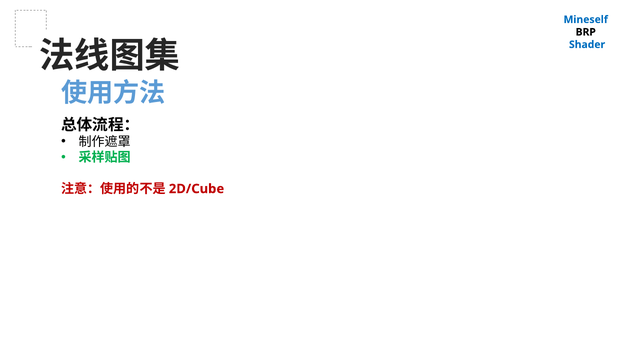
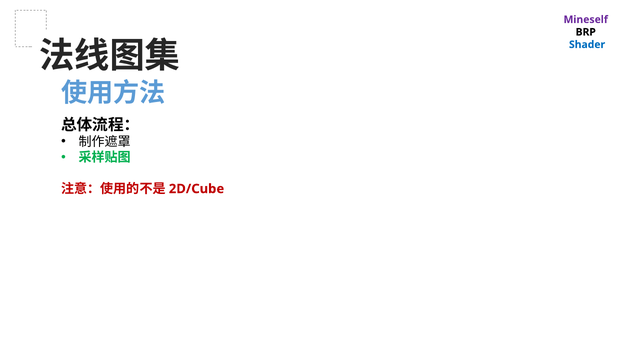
Mineself colour: blue -> purple (586, 20)
